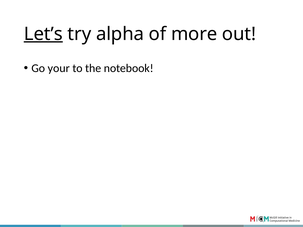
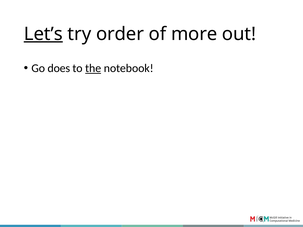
alpha: alpha -> order (120, 34)
your: your -> does (59, 68)
the underline: none -> present (93, 68)
